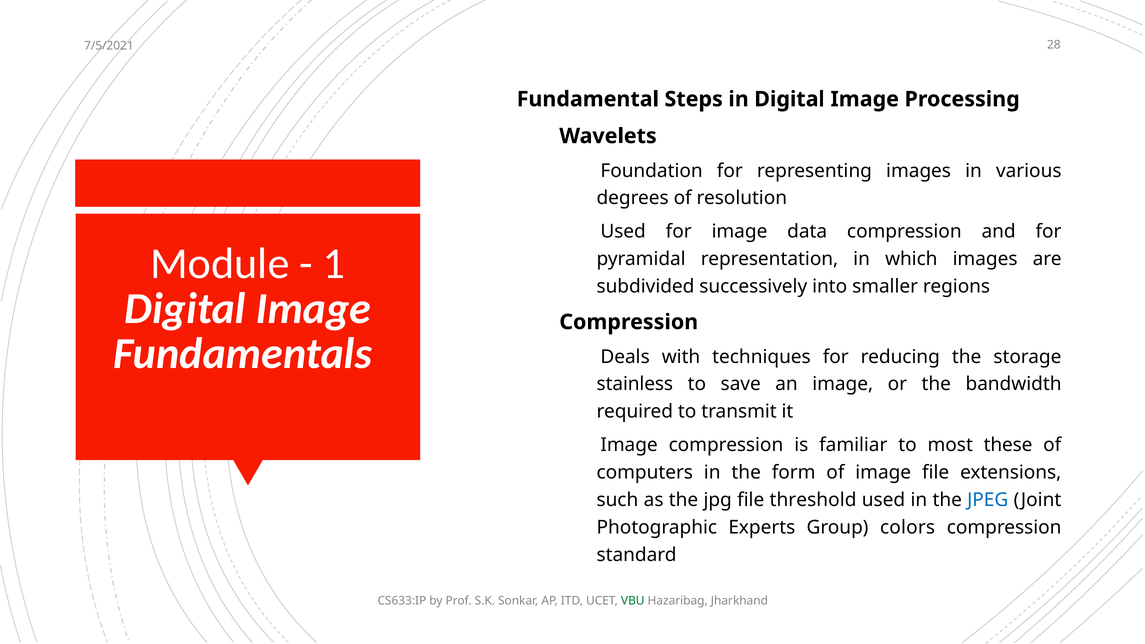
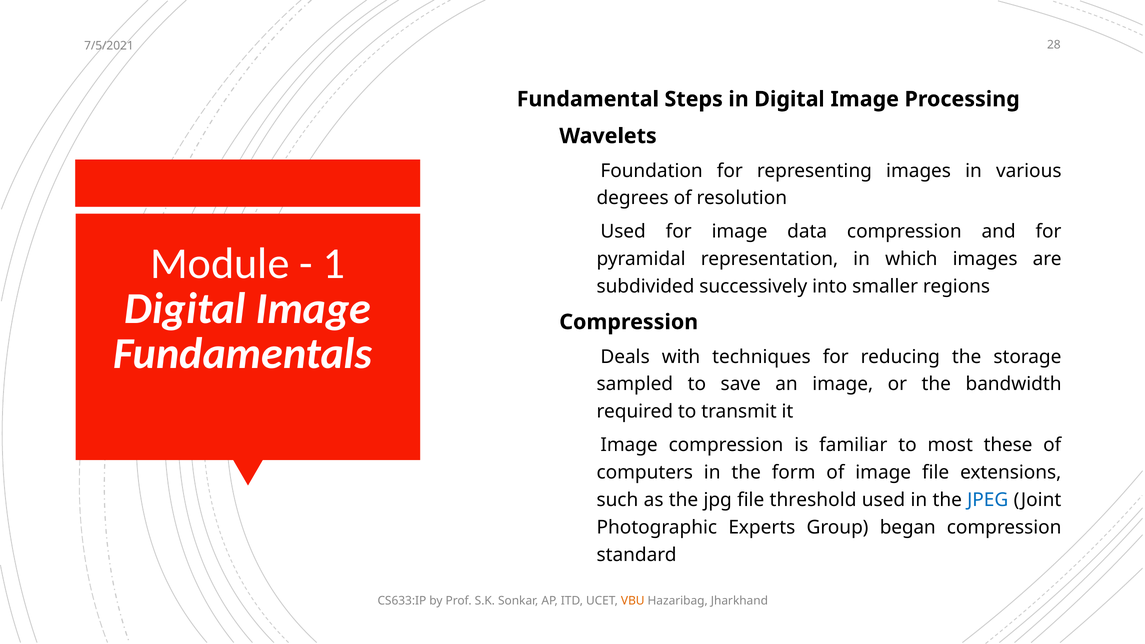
stainless: stainless -> sampled (635, 384)
colors: colors -> began (908, 527)
VBU colour: green -> orange (633, 601)
